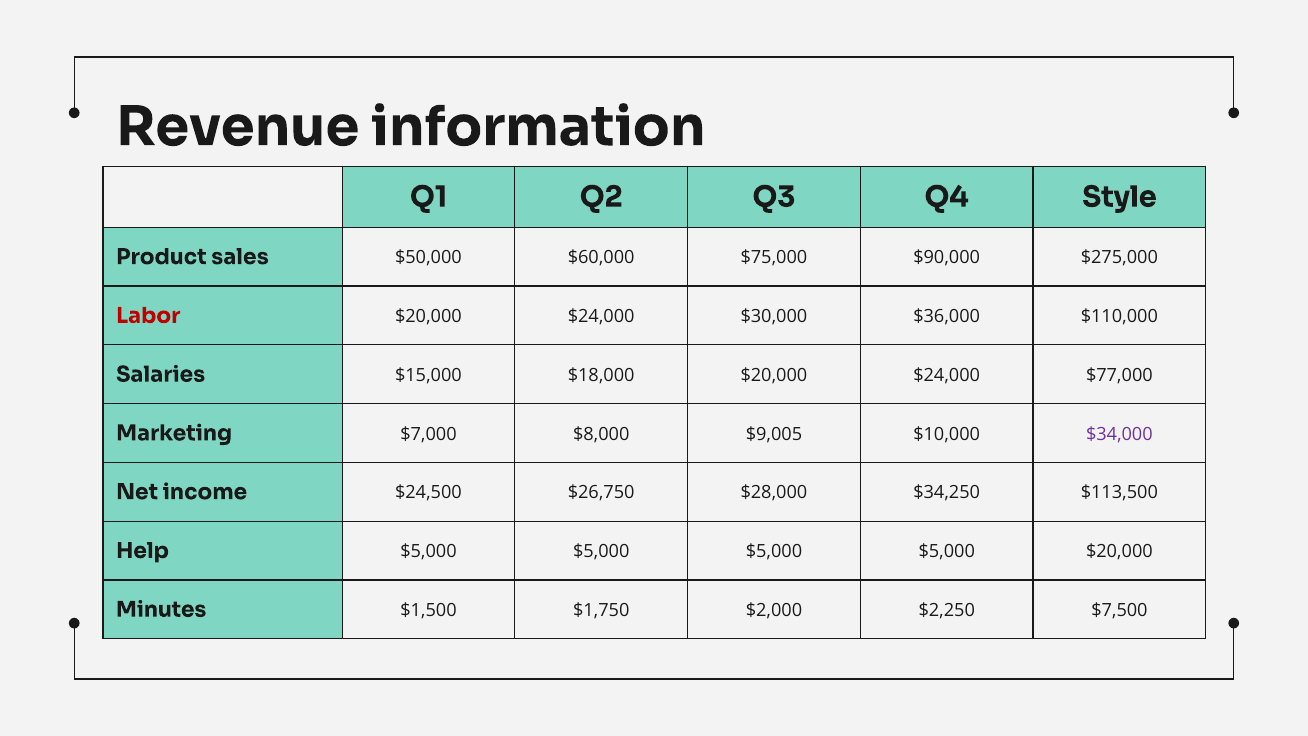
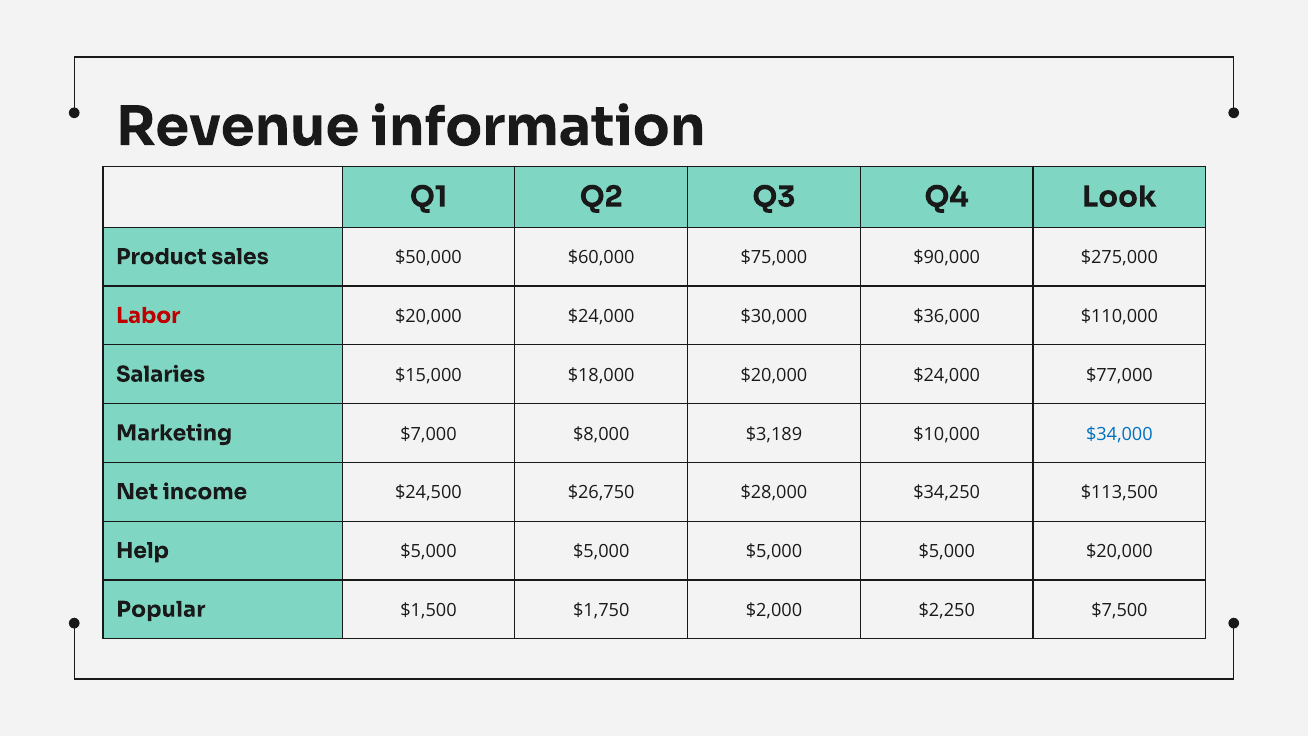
Style: Style -> Look (1119, 197)
$9,005: $9,005 -> $3,189 (774, 434)
$34,000 colour: purple -> blue (1119, 434)
Minutes: Minutes -> Popular (161, 609)
